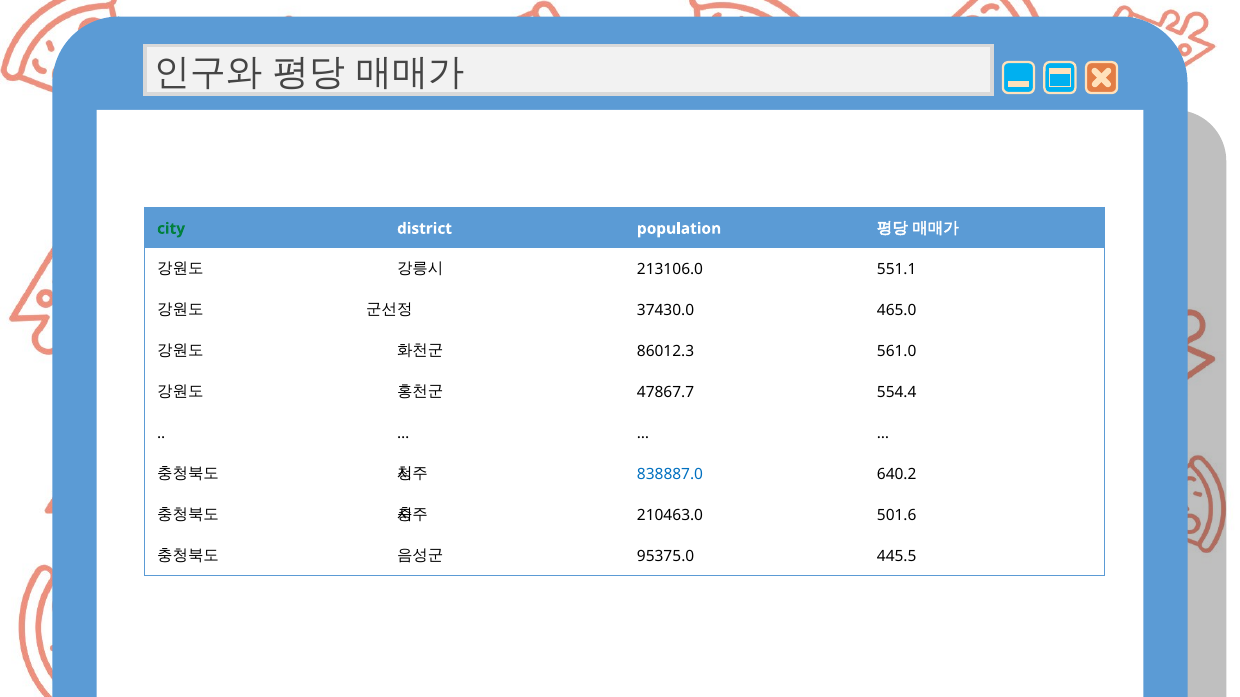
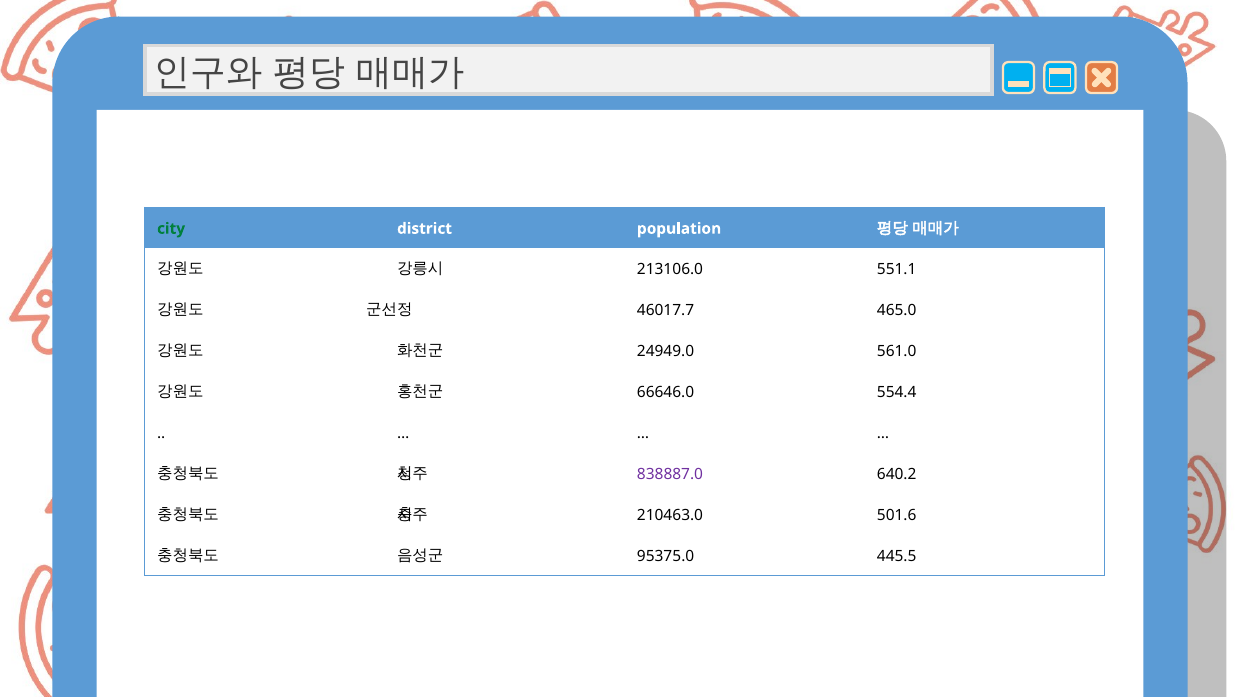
37430.0: 37430.0 -> 46017.7 (666, 311)
86012.3: 86012.3 -> 24949.0 (666, 352)
47867.7: 47867.7 -> 66646.0 (666, 393)
838887.0 colour: blue -> purple (670, 475)
